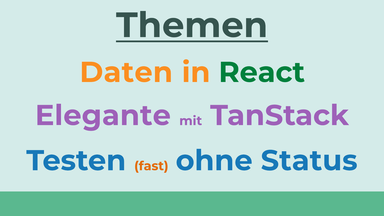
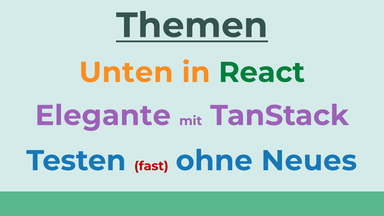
Daten: Daten -> Unten (126, 72)
fast colour: orange -> red (151, 166)
Status: Status -> Neues (309, 161)
